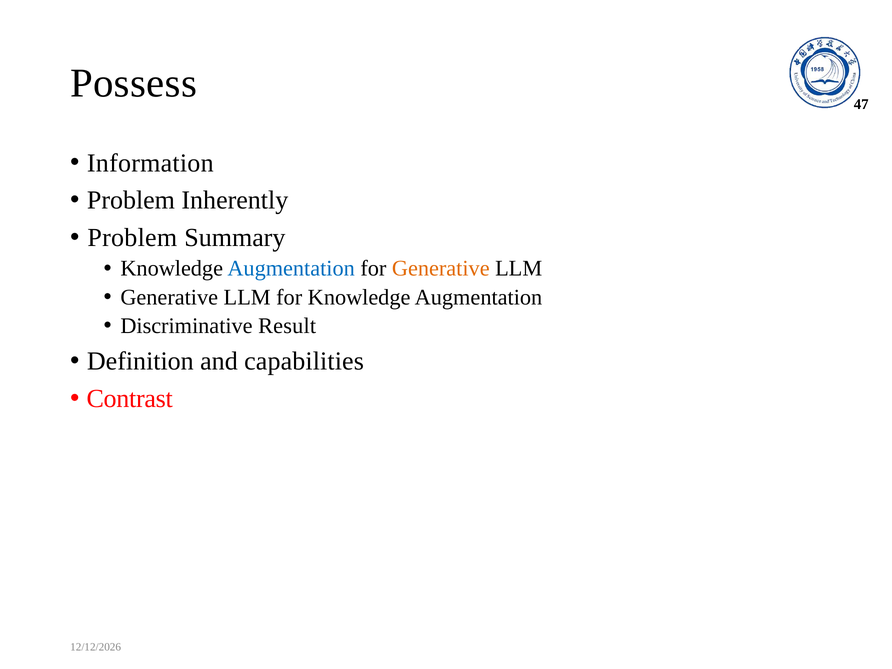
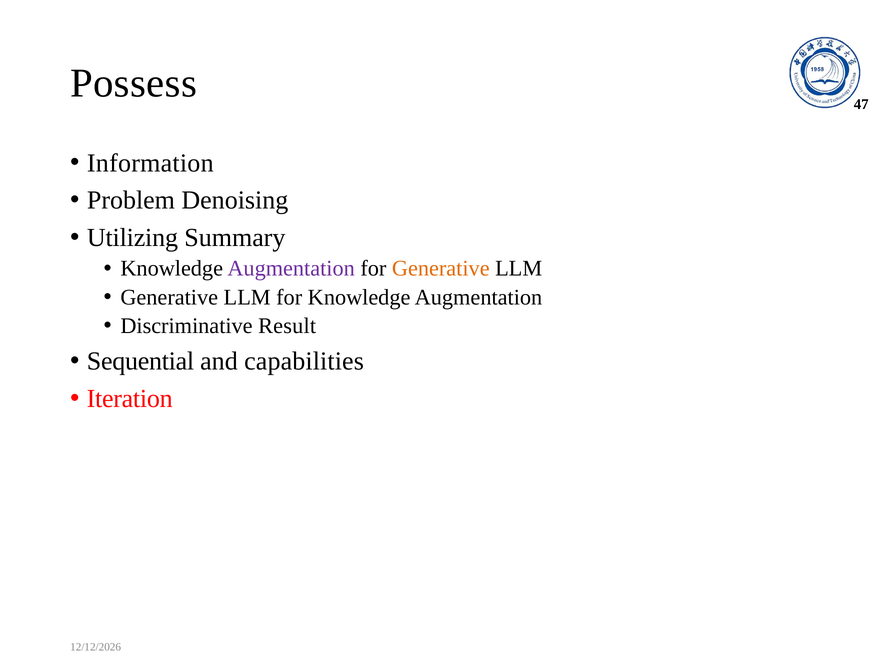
Inherently: Inherently -> Denoising (235, 200)
Problem: Problem -> Utilizing (132, 238)
Augmentation colour: blue -> purple (291, 268)
Definition: Definition -> Sequential (140, 361)
Contrast: Contrast -> Iteration (130, 399)
